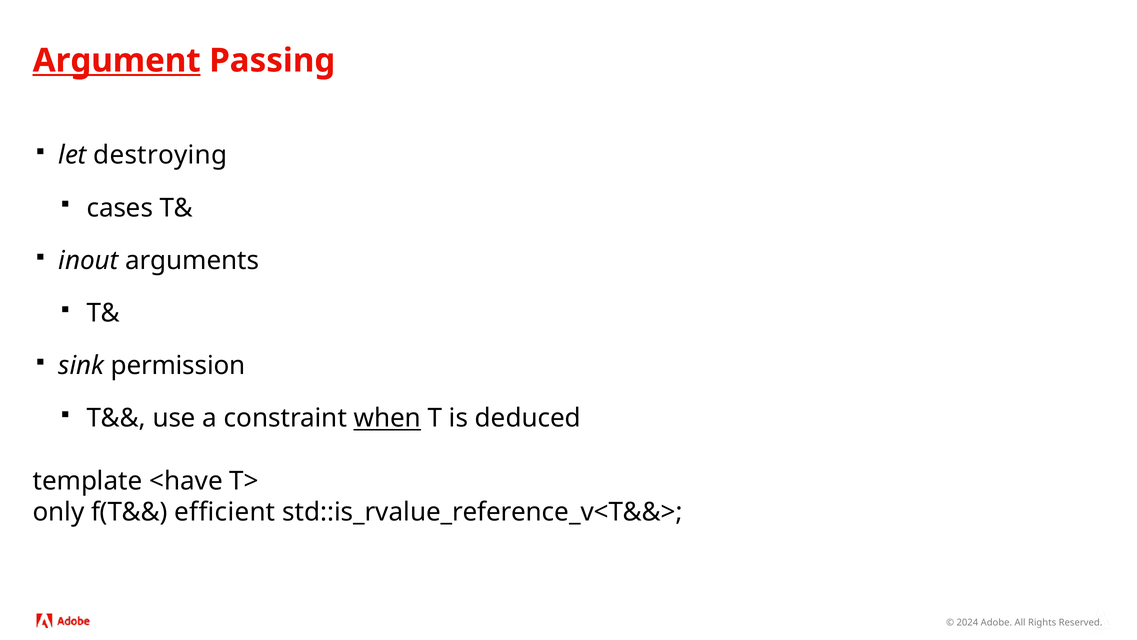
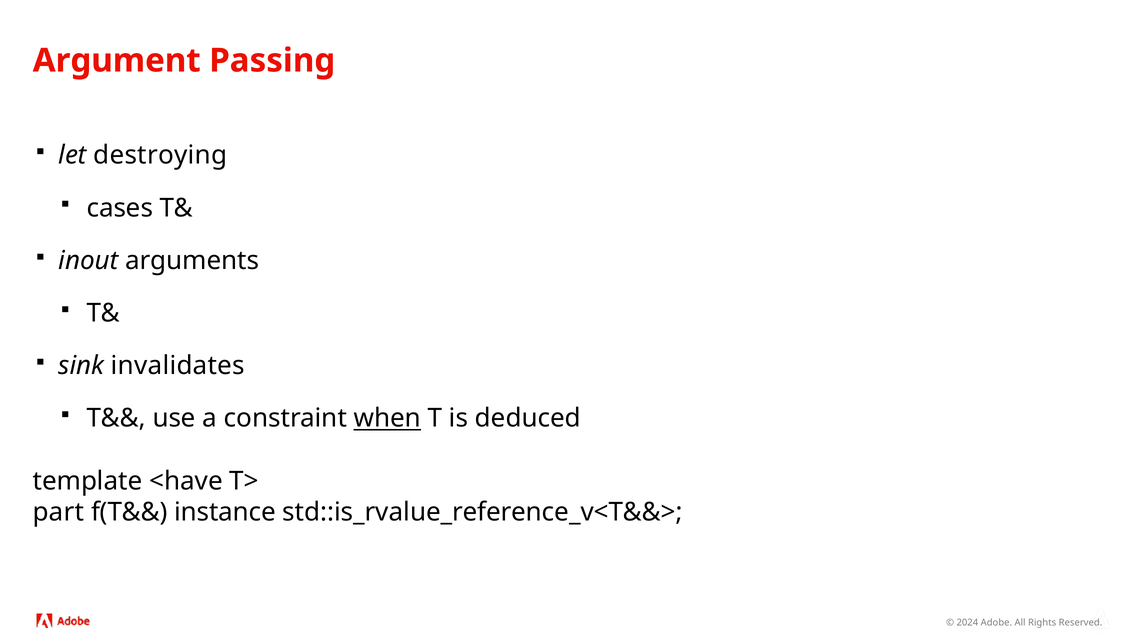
Argument underline: present -> none (117, 61)
permission: permission -> invalidates (178, 366)
only: only -> part (58, 512)
efficient: efficient -> instance (225, 512)
